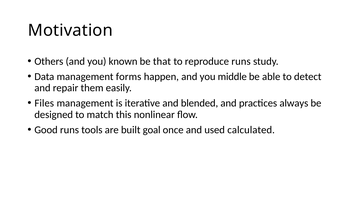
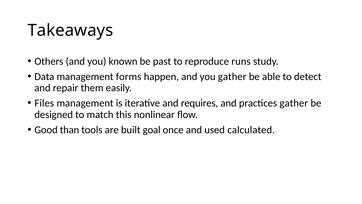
Motivation: Motivation -> Takeaways (70, 30)
that: that -> past (162, 61)
you middle: middle -> gather (232, 76)
blended: blended -> requires (200, 103)
practices always: always -> gather (294, 103)
Good runs: runs -> than (70, 130)
